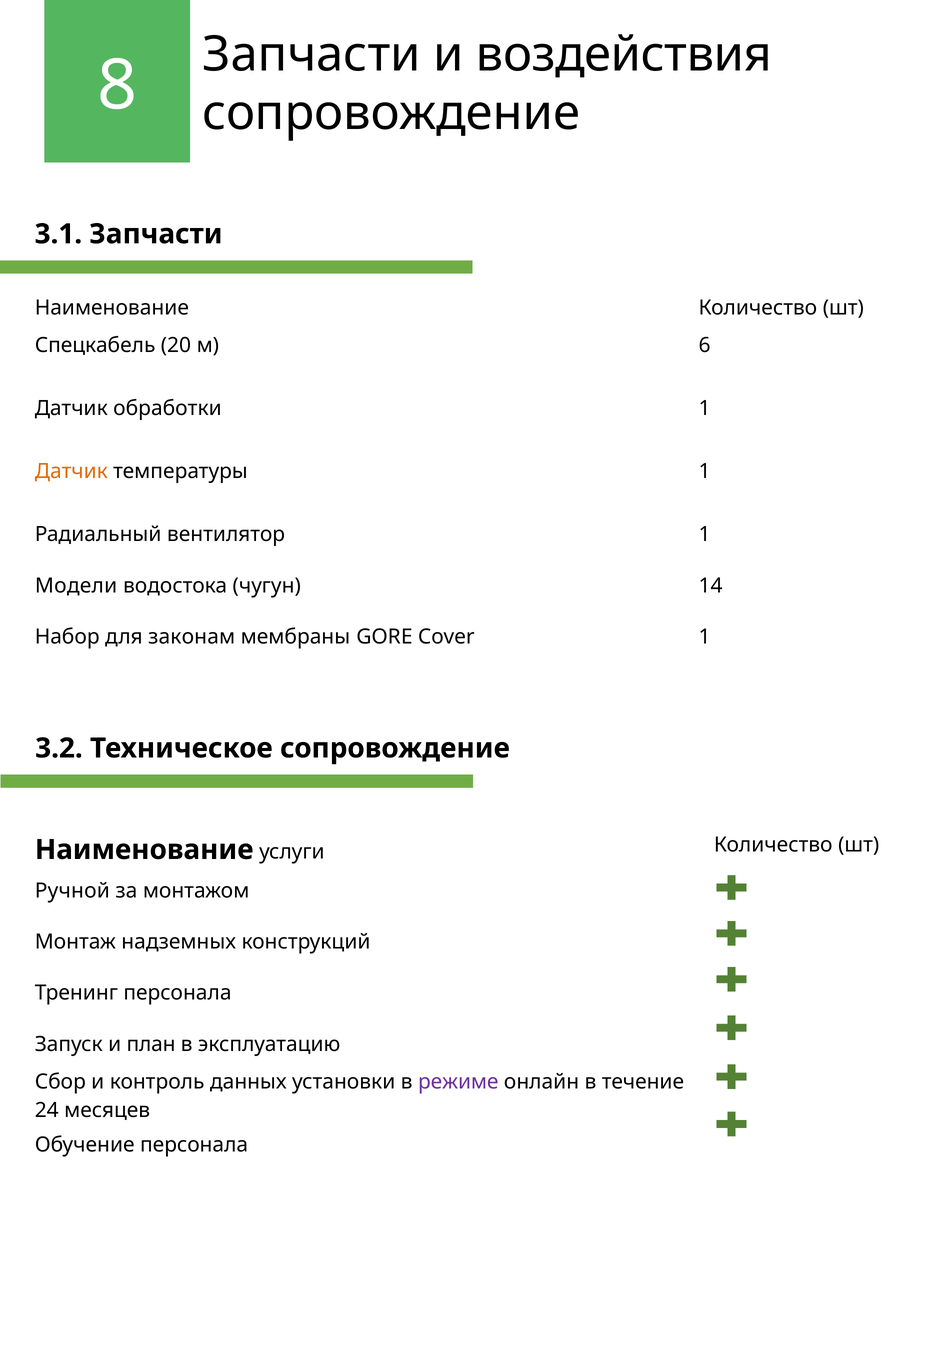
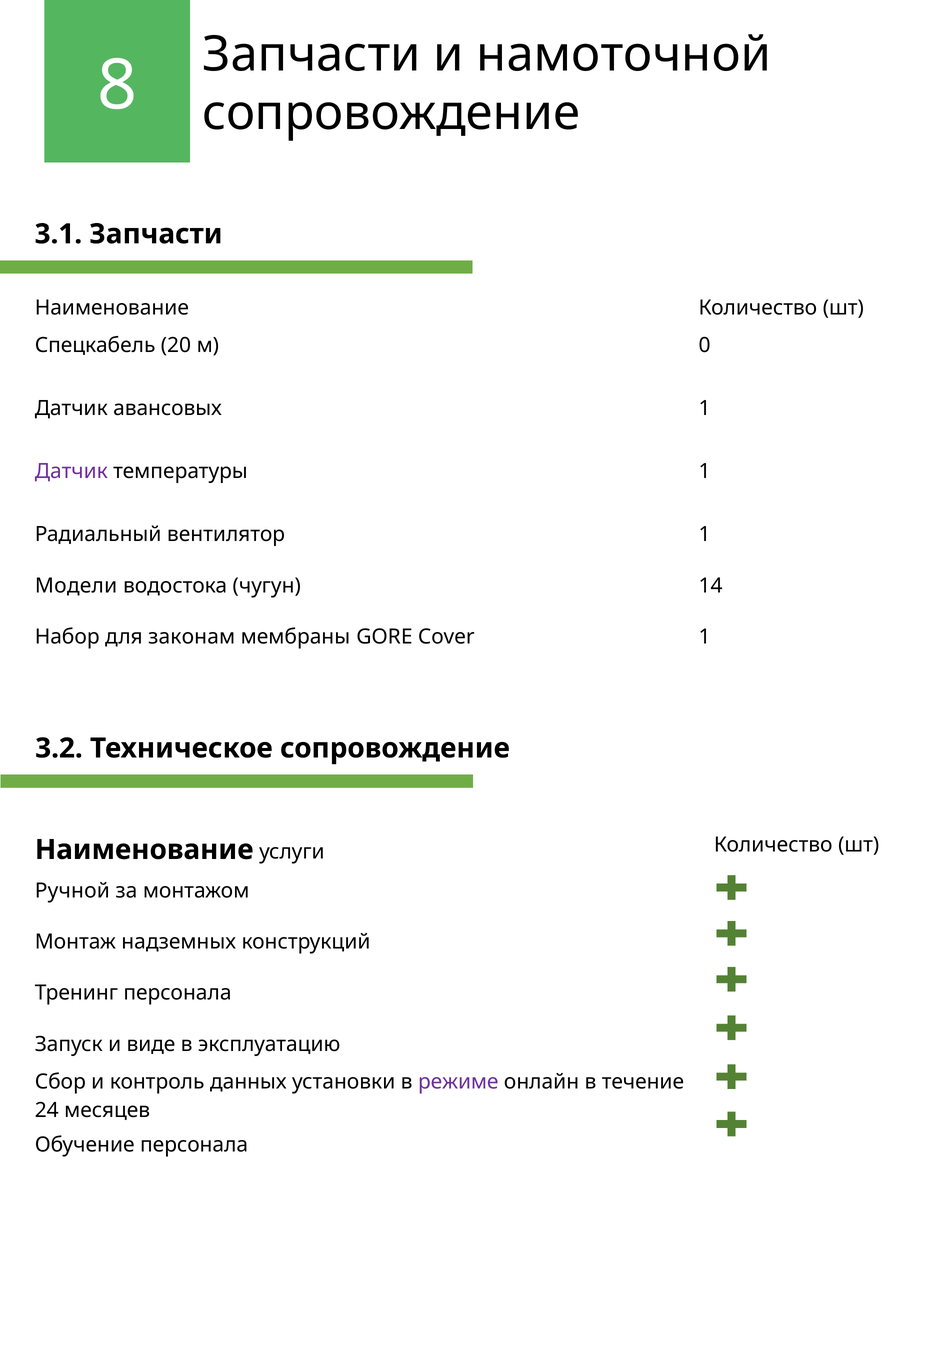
воздействия: воздействия -> намоточной (624, 55)
6: 6 -> 0 (705, 346)
обработки: обработки -> авансовых (168, 409)
Датчик colour: orange -> purple (71, 472)
план: план -> виде (151, 1045)
